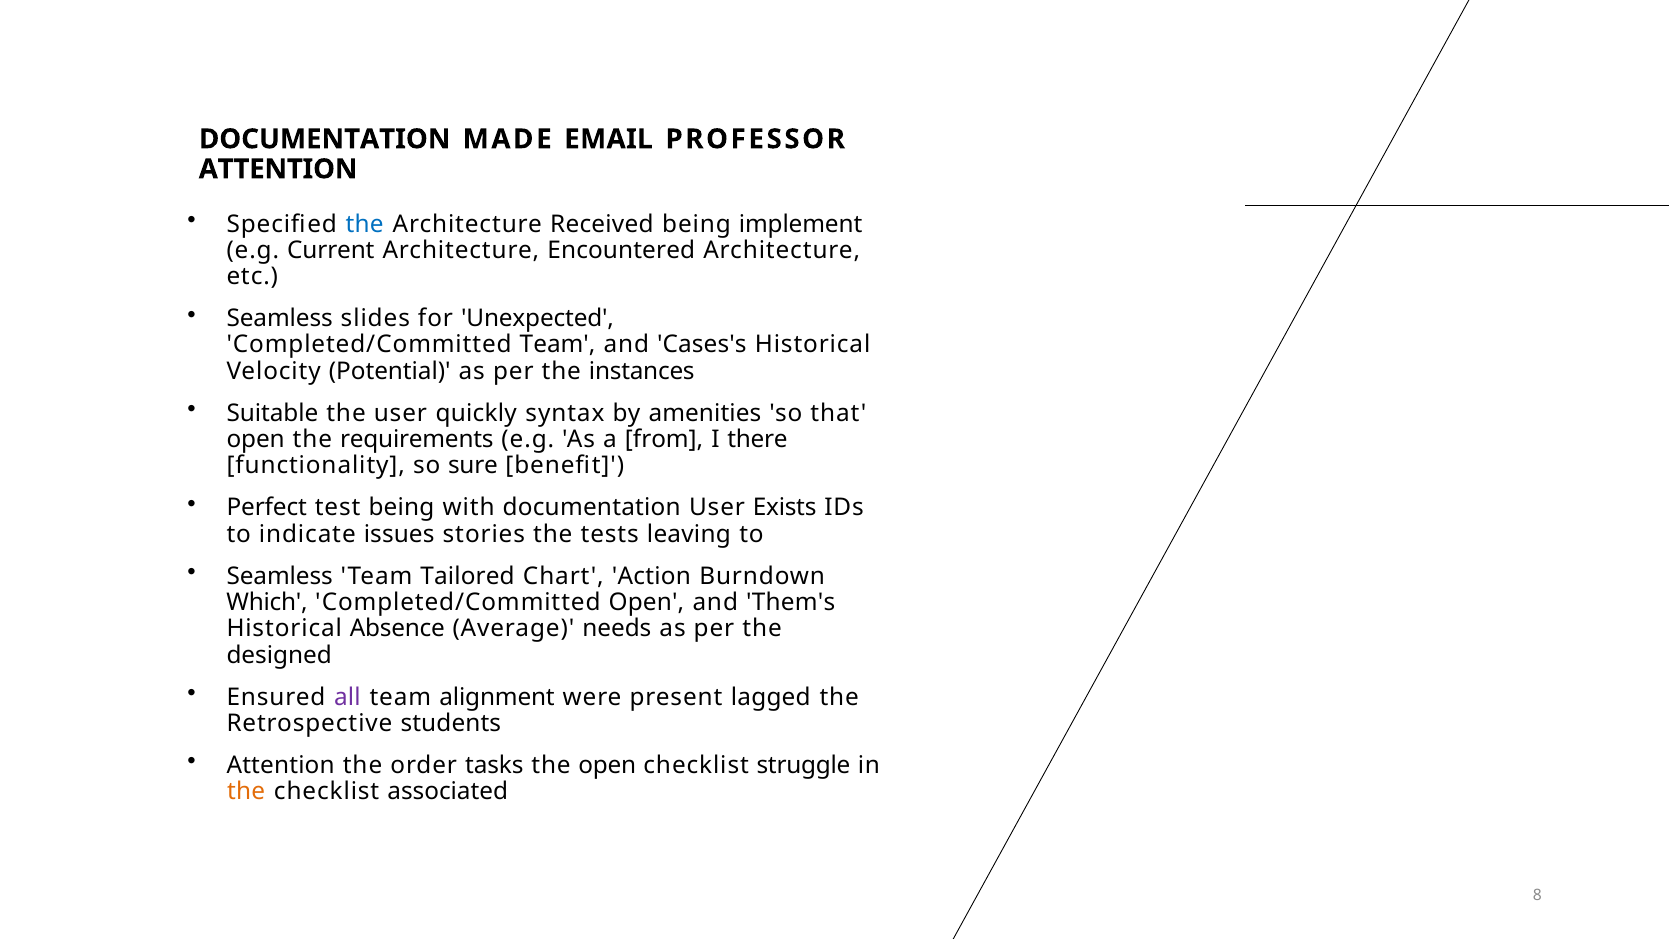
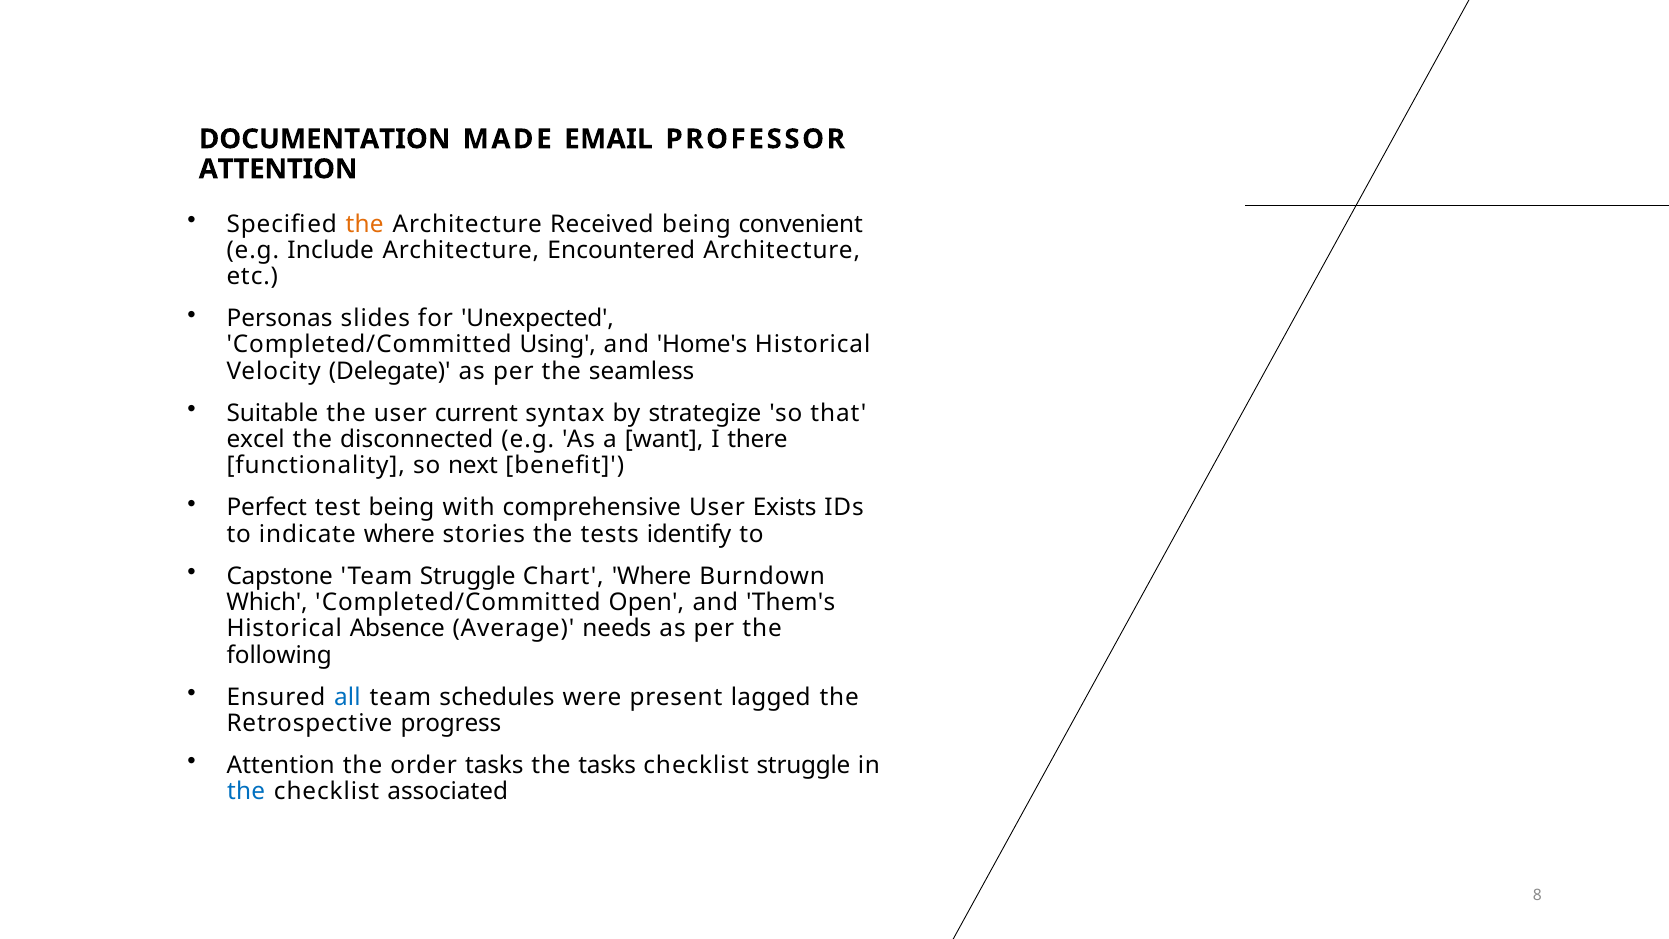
the colour: blue -> orange (365, 224)
implement: implement -> convenient (801, 224)
Current: Current -> Include (331, 250)
Seamless: Seamless -> Personas (280, 319)
Completed/Committed Team: Team -> Using (558, 345)
Cases's: Cases's -> Home's (702, 345)
Potential: Potential -> Delegate (390, 371)
instances: instances -> seamless (642, 371)
quickly: quickly -> current (476, 413)
amenities: amenities -> strategize (705, 413)
open: open -> excel (256, 439)
requirements: requirements -> disconnected (417, 439)
from: from -> want (664, 439)
sure: sure -> next (473, 466)
with documentation: documentation -> comprehensive (592, 508)
indicate issues: issues -> where (399, 534)
leaving: leaving -> identify (689, 534)
Seamless: Seamless -> Capstone (280, 576)
Team Tailored: Tailored -> Struggle (468, 576)
Chart Action: Action -> Where (652, 576)
designed: designed -> following (279, 655)
all colour: purple -> blue (347, 697)
alignment: alignment -> schedules (497, 697)
students: students -> progress (451, 723)
the open: open -> tasks (607, 765)
the colour: orange -> blue (246, 791)
